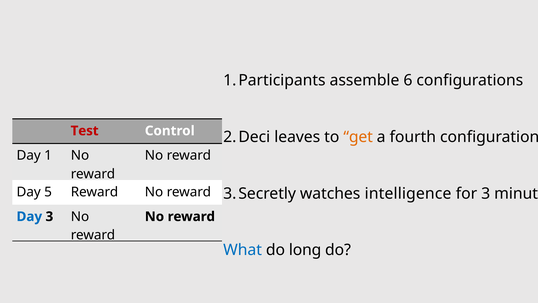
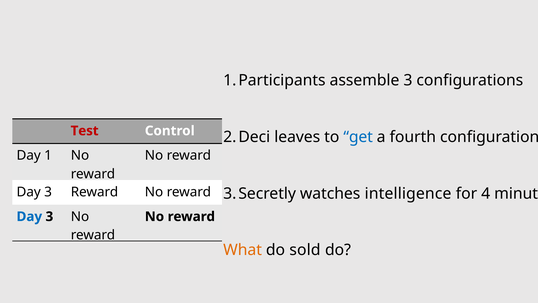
assemble 6: 6 -> 3 (408, 80)
get colour: orange -> blue (358, 137)
5: 5 -> 3 (48, 192)
for 3: 3 -> 4 (486, 193)
What colour: blue -> orange (243, 250)
long: long -> sold (305, 250)
